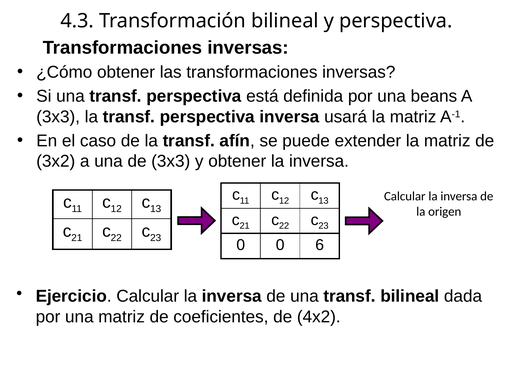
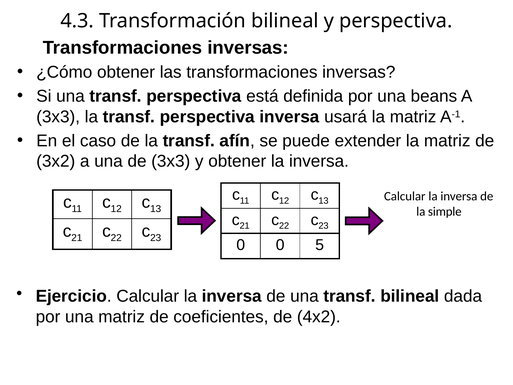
origen: origen -> simple (445, 211)
6: 6 -> 5 (320, 245)
